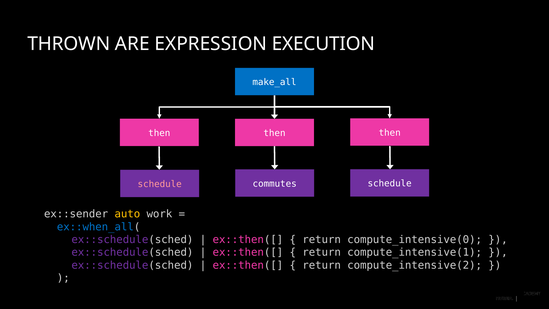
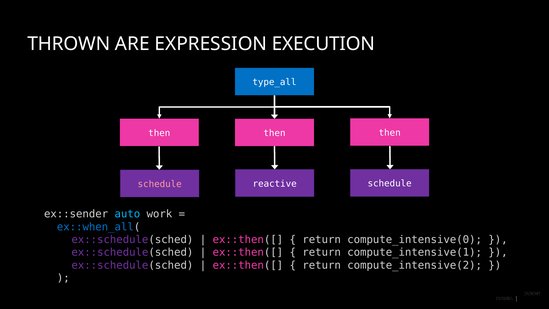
make_all: make_all -> type_all (274, 82)
commutes: commutes -> reactive (275, 184)
auto colour: yellow -> light blue (127, 214)
